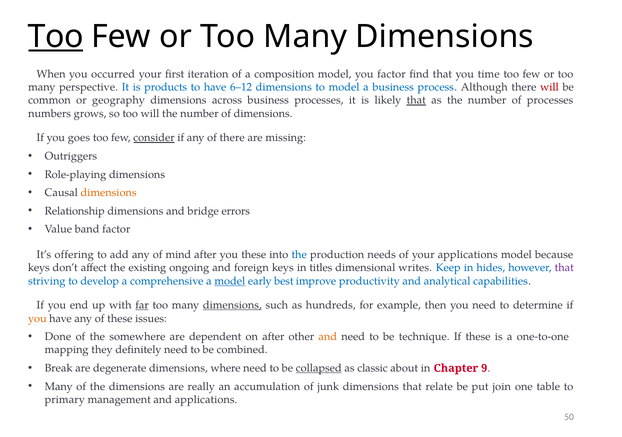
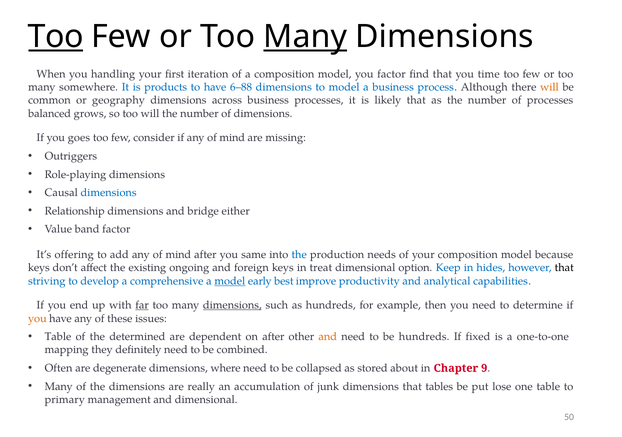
Many underline: none -> present (305, 37)
occurred: occurred -> handling (113, 74)
perspective: perspective -> somewhere (89, 87)
6–12: 6–12 -> 6–88 (241, 87)
will colour: red -> orange (549, 87)
that underline: present -> none (416, 100)
numbers: numbers -> balanced (50, 113)
consider underline: present -> none (154, 138)
if any of there: there -> mind (232, 138)
dimensions colour: orange -> blue (109, 193)
errors: errors -> either (236, 211)
you these: these -> same (254, 254)
your applications: applications -> composition (468, 254)
titles: titles -> treat (321, 268)
writes: writes -> option (415, 268)
that colour: purple -> black (564, 268)
Done: Done -> Table (58, 337)
somewhere: somewhere -> determined (137, 337)
be technique: technique -> hundreds (424, 337)
If these: these -> fixed (478, 337)
Break: Break -> Often (59, 368)
collapsed underline: present -> none (319, 368)
classic: classic -> stored (372, 368)
relate: relate -> tables (439, 386)
join: join -> lose (502, 386)
and applications: applications -> dimensional (206, 400)
